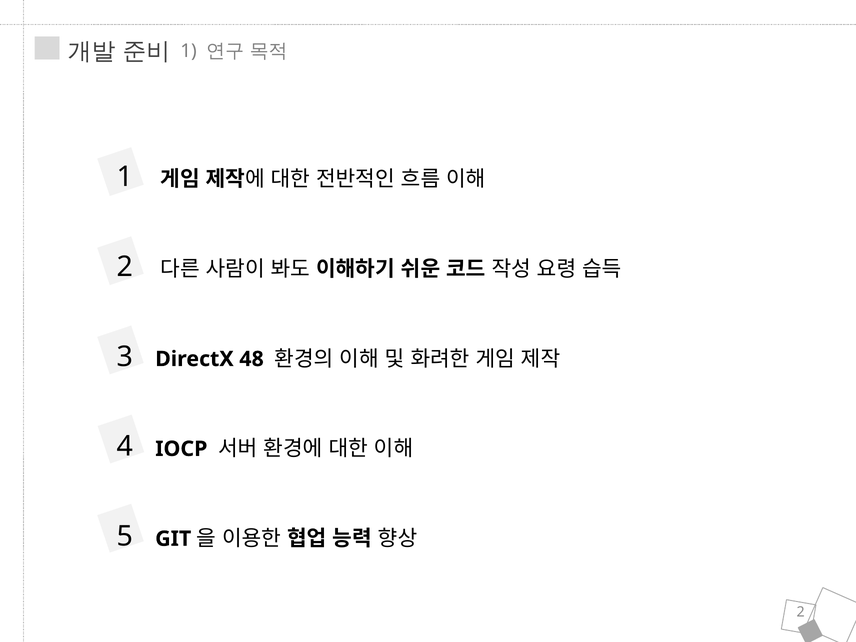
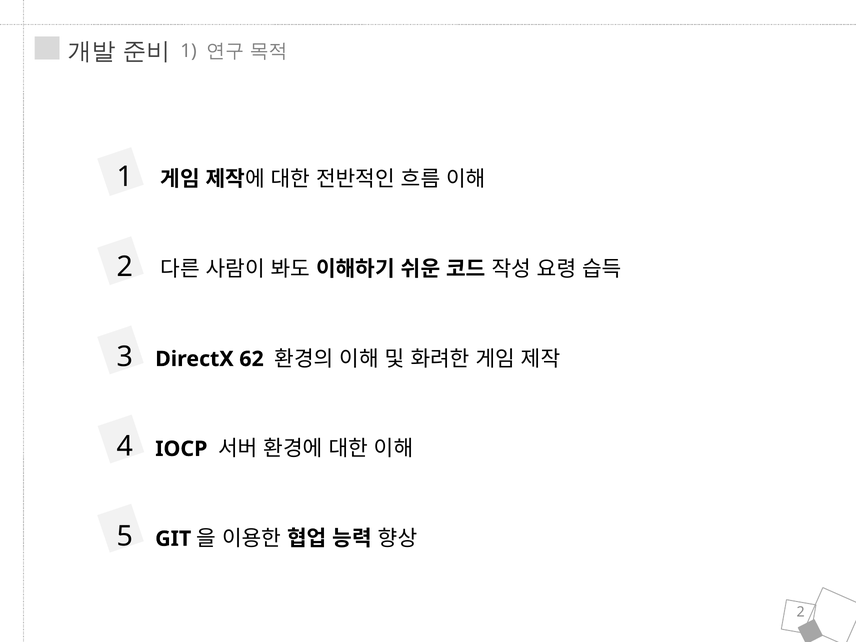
48: 48 -> 62 (252, 359)
